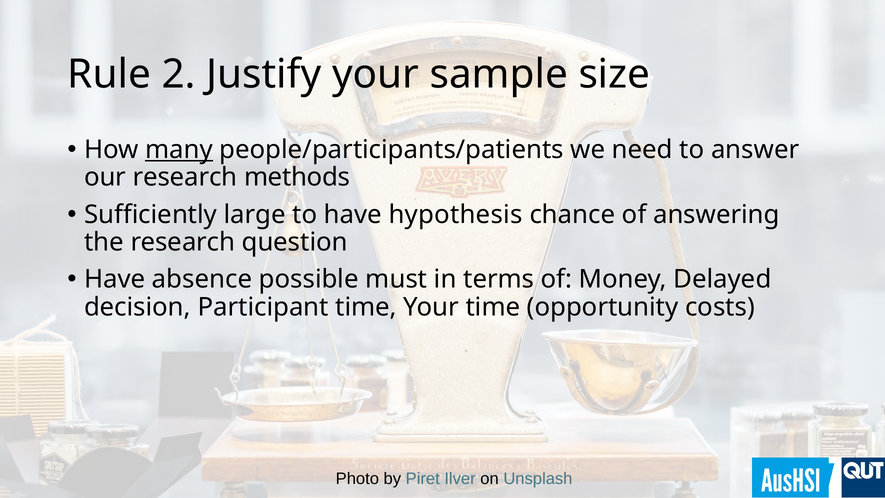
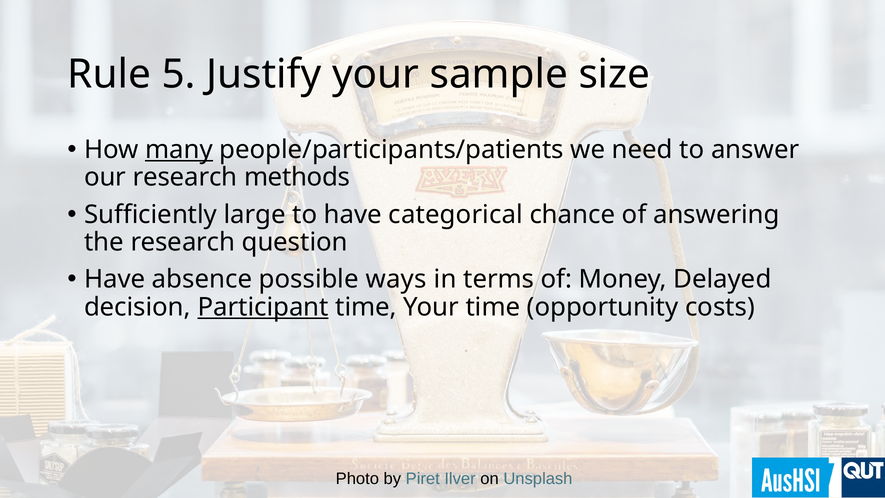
2: 2 -> 5 (179, 74)
hypothesis: hypothesis -> categorical (456, 214)
must: must -> ways (396, 279)
Participant underline: none -> present (263, 307)
